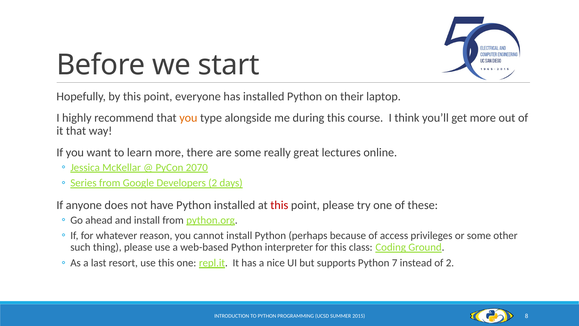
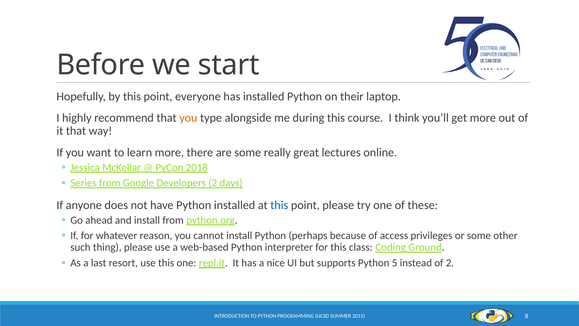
2070: 2070 -> 2018 (197, 167)
this colour: red -> blue (279, 205)
7: 7 -> 5 (395, 263)
